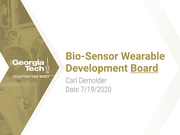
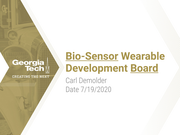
Bio-Sensor underline: none -> present (92, 56)
